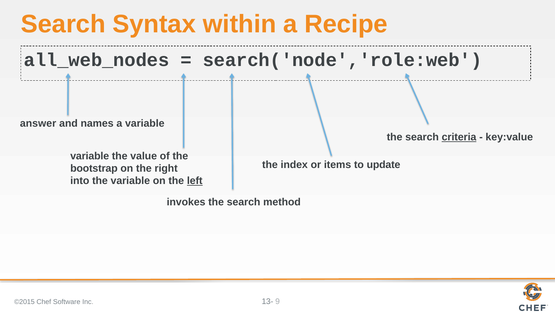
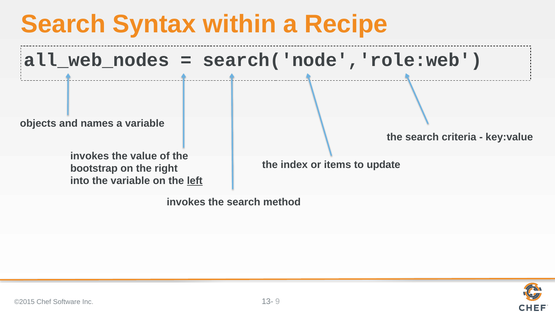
answer: answer -> objects (38, 123)
criteria underline: present -> none (459, 137)
variable: variable -> invokes (90, 156)
